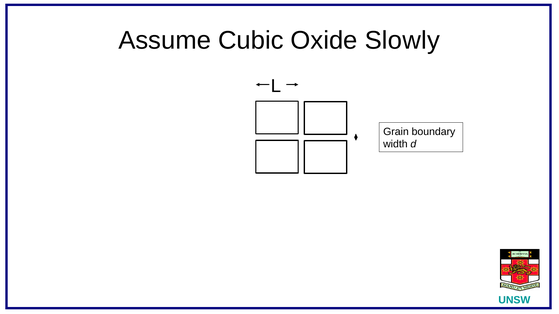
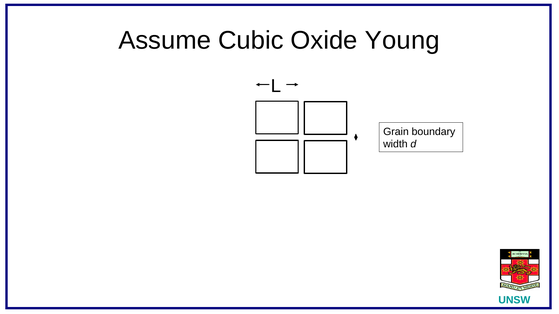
Slowly: Slowly -> Young (402, 41)
